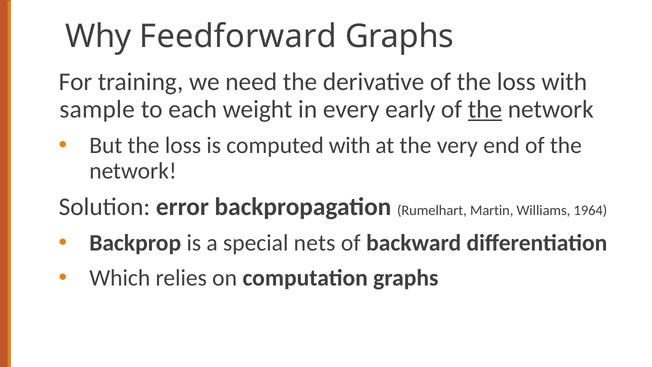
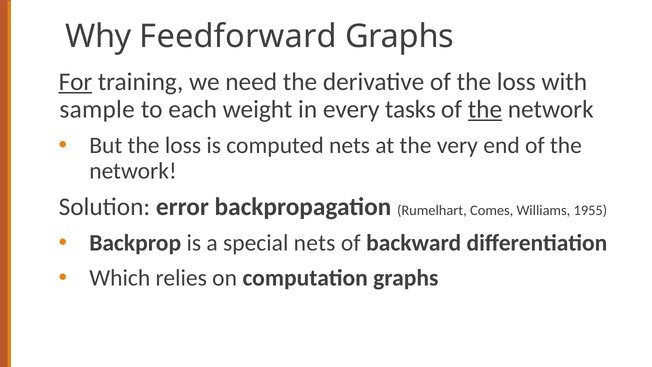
For underline: none -> present (75, 82)
early: early -> tasks (410, 109)
computed with: with -> nets (350, 145)
Martin: Martin -> Comes (492, 210)
1964: 1964 -> 1955 (590, 210)
